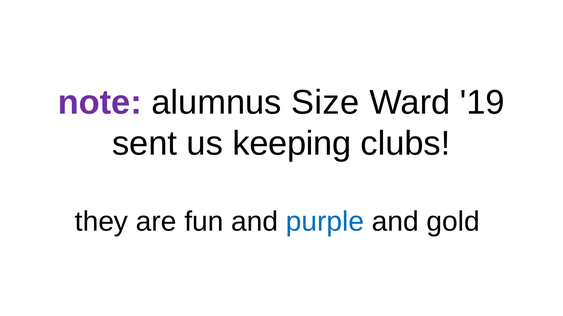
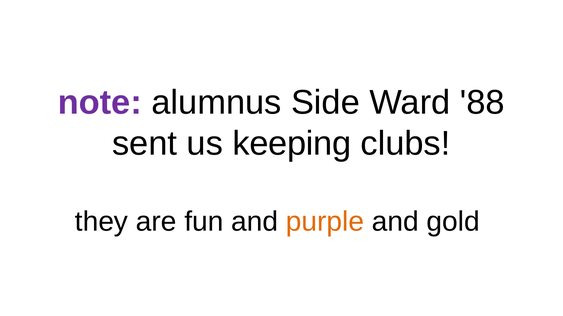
Size: Size -> Side (325, 103)
19: 19 -> 88 (482, 103)
purple colour: blue -> orange (325, 222)
